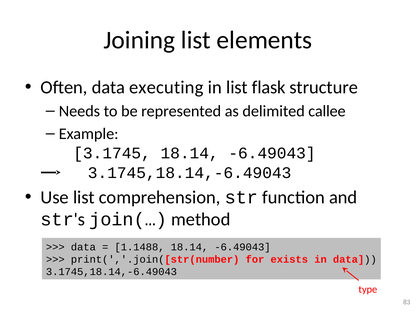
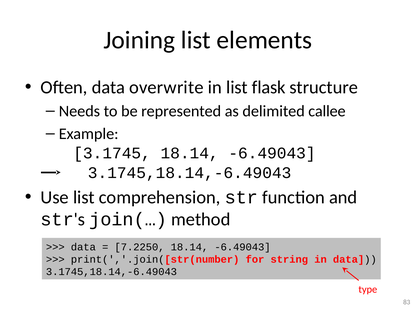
executing: executing -> overwrite (166, 87)
1.1488: 1.1488 -> 7.2250 (140, 247)
exists: exists -> string (289, 259)
